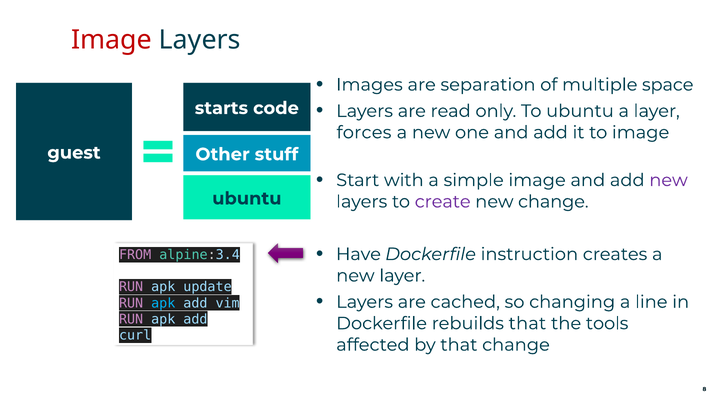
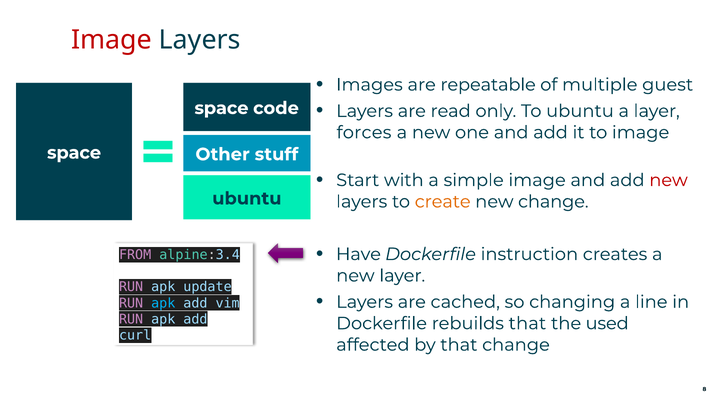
separation: separation -> repeatable (488, 85)
space: space -> guest (668, 85)
starts: starts -> space (221, 108)
guest: guest -> space (74, 153)
new colour: purple -> red (669, 180)
create colour: purple -> orange (443, 202)
tools: tools -> used (607, 324)
